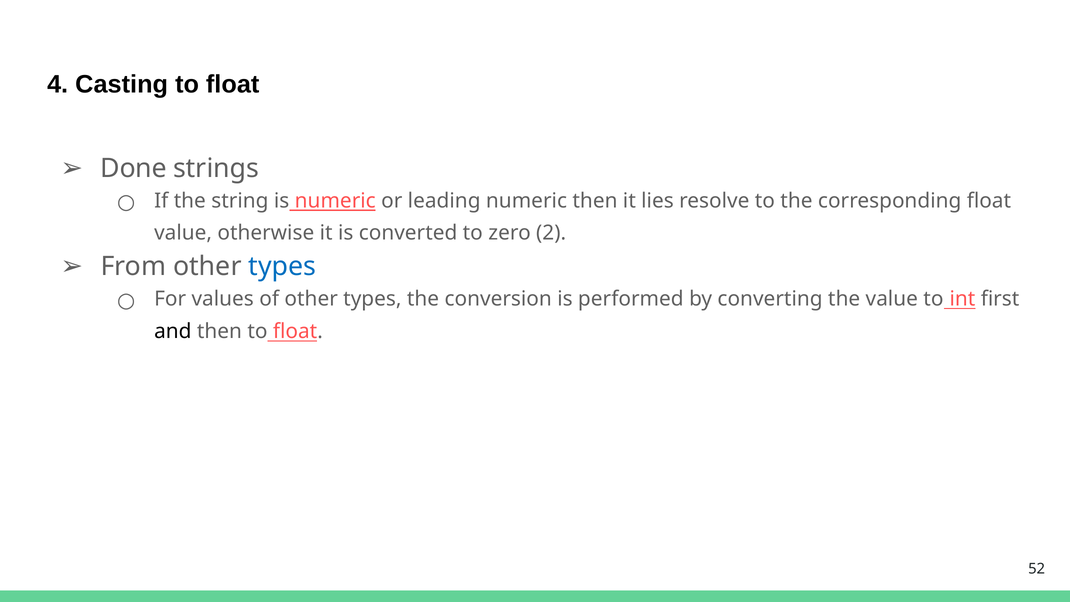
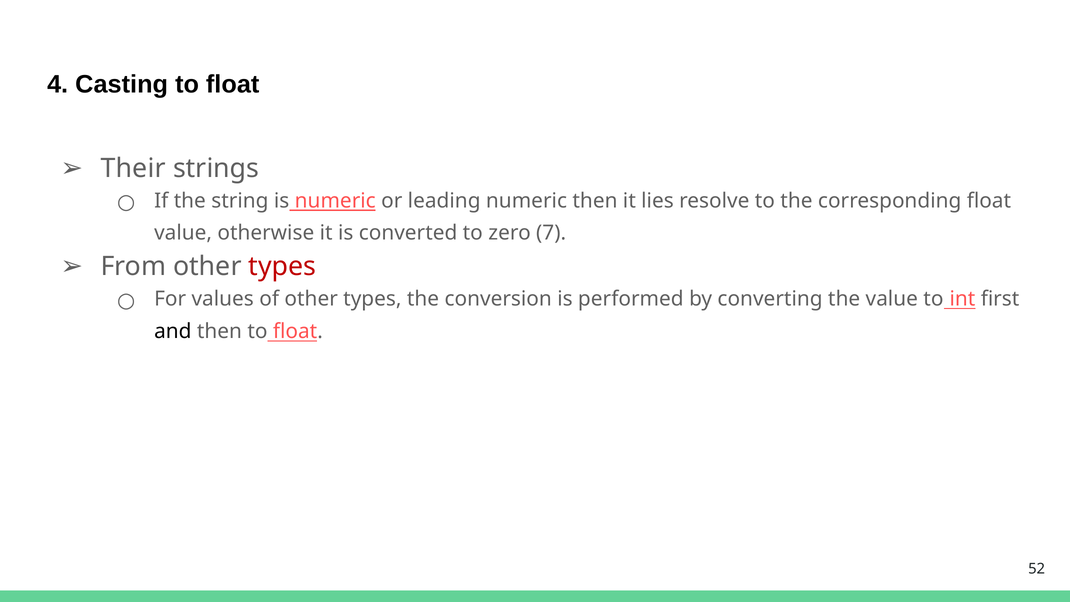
Done: Done -> Their (133, 168)
2: 2 -> 7 (551, 233)
types colour: blue -> red (282, 266)
